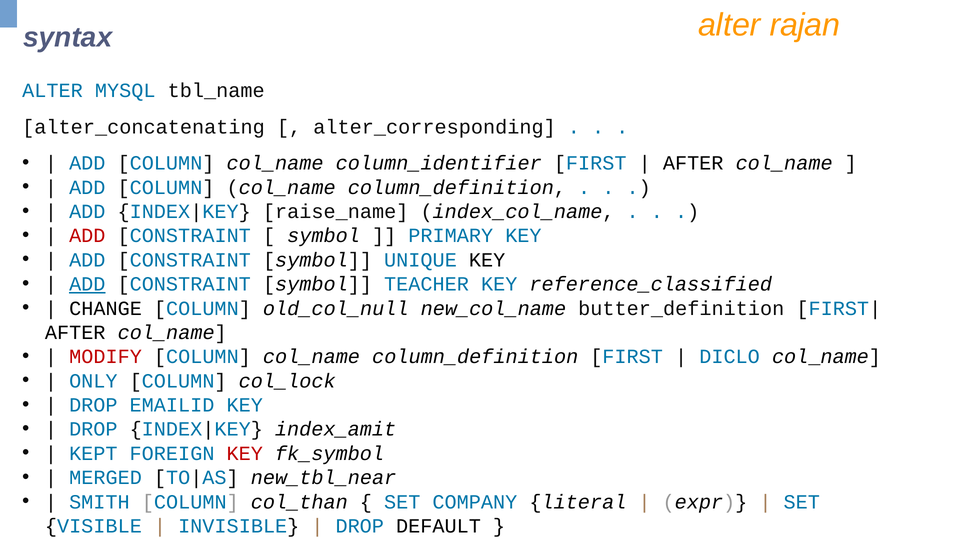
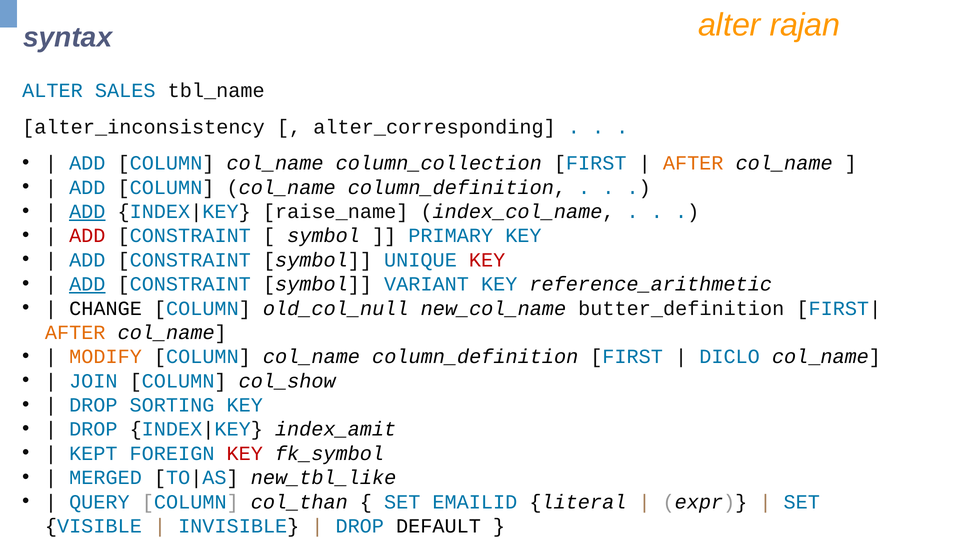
MYSQL: MYSQL -> SALES (125, 91)
alter_concatenating: alter_concatenating -> alter_inconsistency (144, 127)
column_identifier: column_identifier -> column_collection (439, 163)
AFTER colour: black -> orange (693, 163)
ADD underline: none -> present (87, 212)
KEY colour: black -> red (487, 260)
TEACHER: TEACHER -> VARIANT (427, 284)
reference_classified: reference_classified -> reference_arithmetic (651, 284)
AFTER colour: black -> orange (75, 333)
MODIFY colour: red -> orange (106, 357)
ONLY: ONLY -> JOIN (93, 381)
col_lock: col_lock -> col_show (287, 381)
EMAILID: EMAILID -> SORTING (172, 405)
new_tbl_near: new_tbl_near -> new_tbl_like (324, 478)
SMITH: SMITH -> QUERY (99, 502)
COMPANY: COMPANY -> EMAILID (475, 502)
